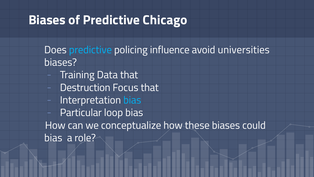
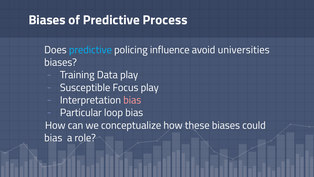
Chicago: Chicago -> Process (165, 20)
Data that: that -> play (129, 75)
Destruction: Destruction -> Susceptible (85, 87)
Focus that: that -> play (150, 87)
bias colour: light blue -> pink (132, 100)
